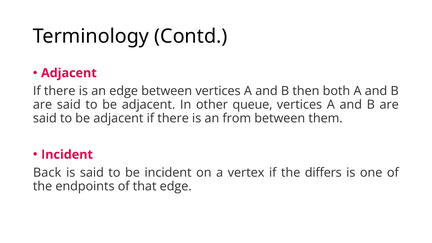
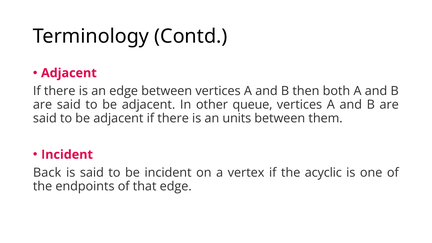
from: from -> units (237, 118)
differs: differs -> acyclic (323, 173)
